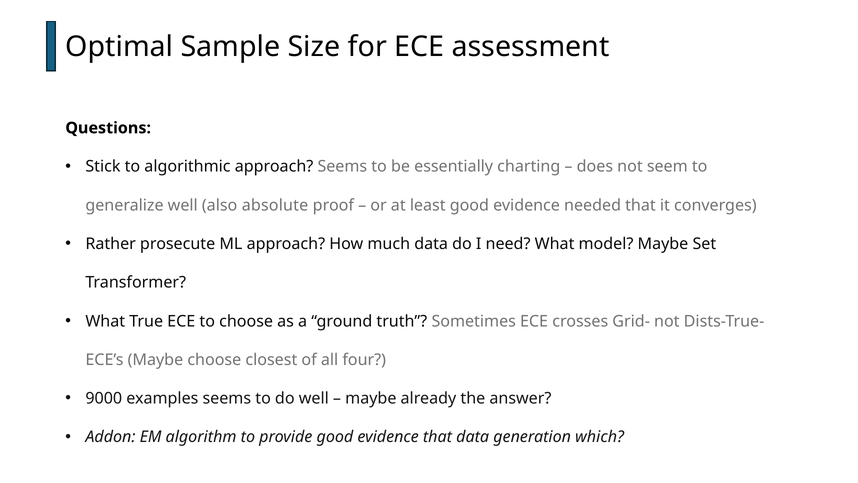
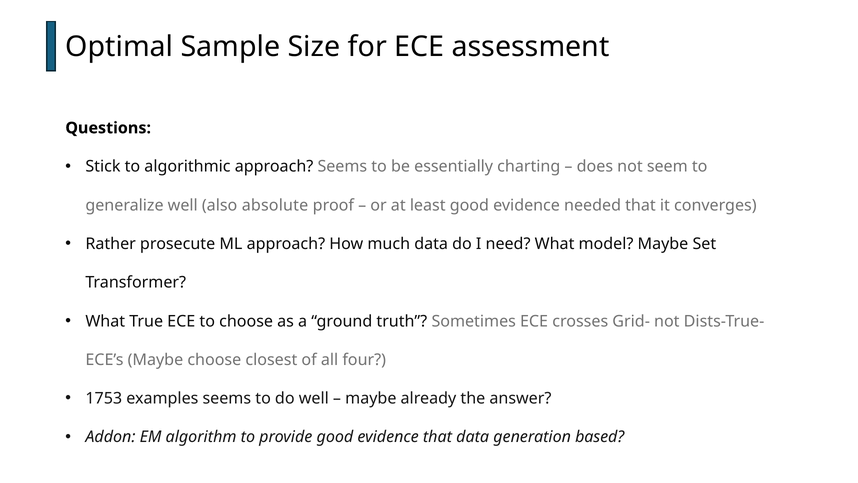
9000: 9000 -> 1753 (104, 398)
which: which -> based (600, 437)
